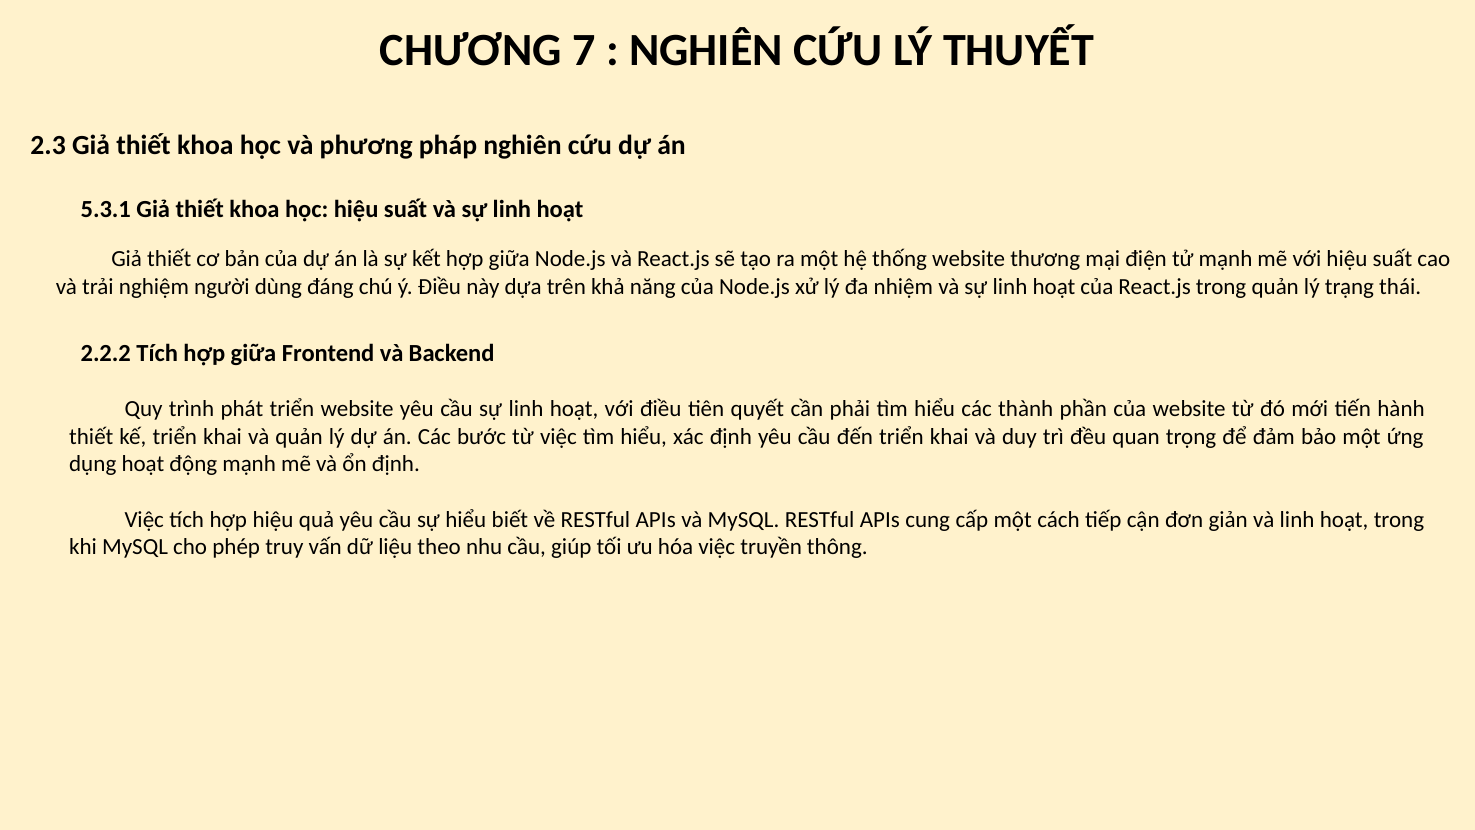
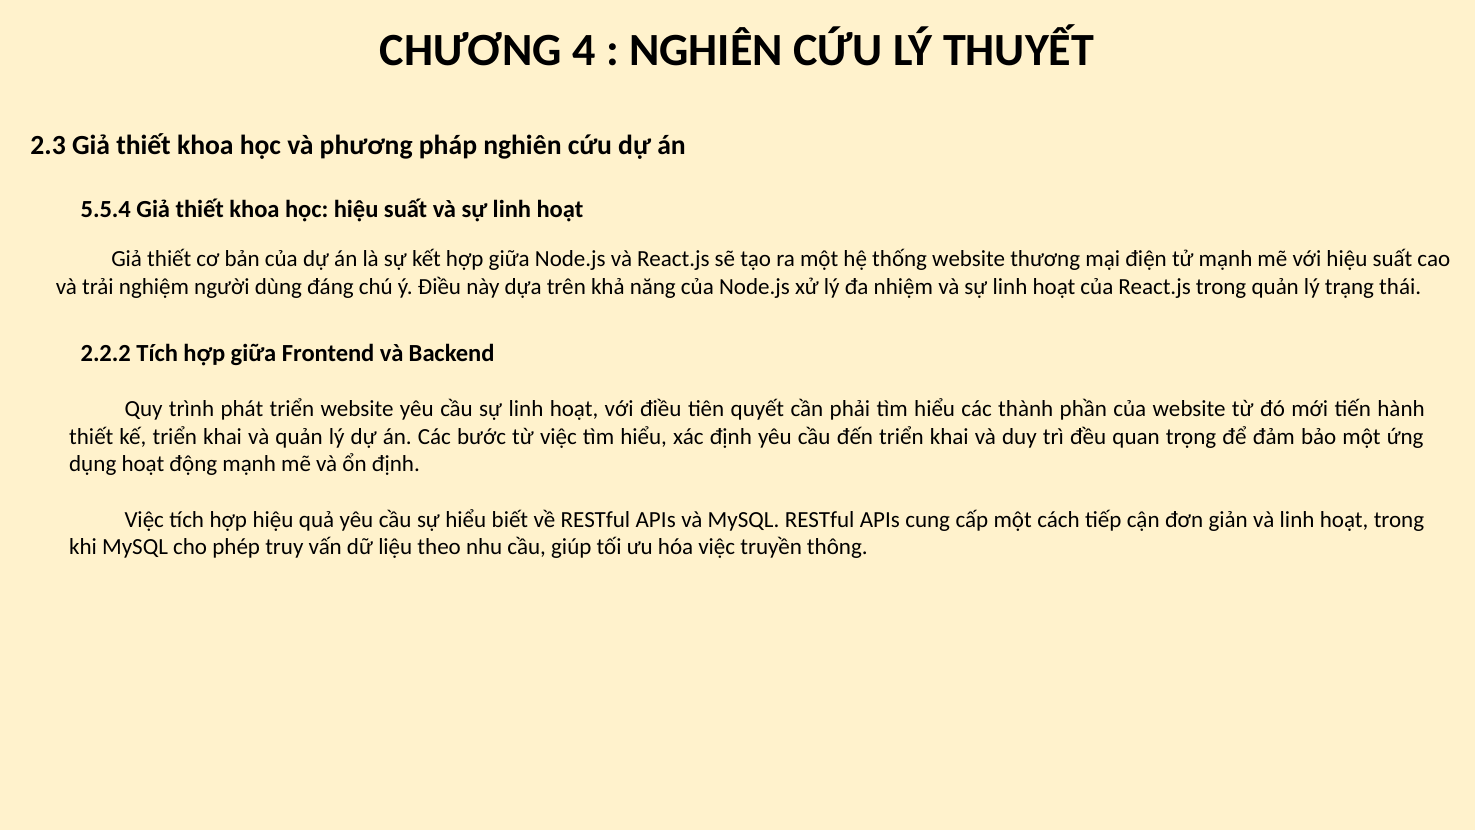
7: 7 -> 4 (584, 50)
5.3.1: 5.3.1 -> 5.5.4 (106, 209)
